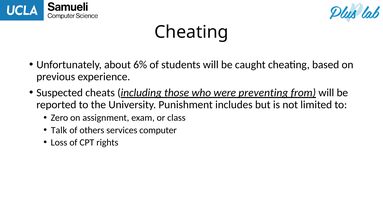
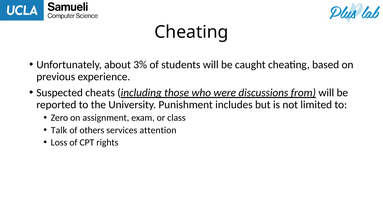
6%: 6% -> 3% (140, 65)
preventing: preventing -> discussions (263, 93)
computer: computer -> attention (158, 130)
